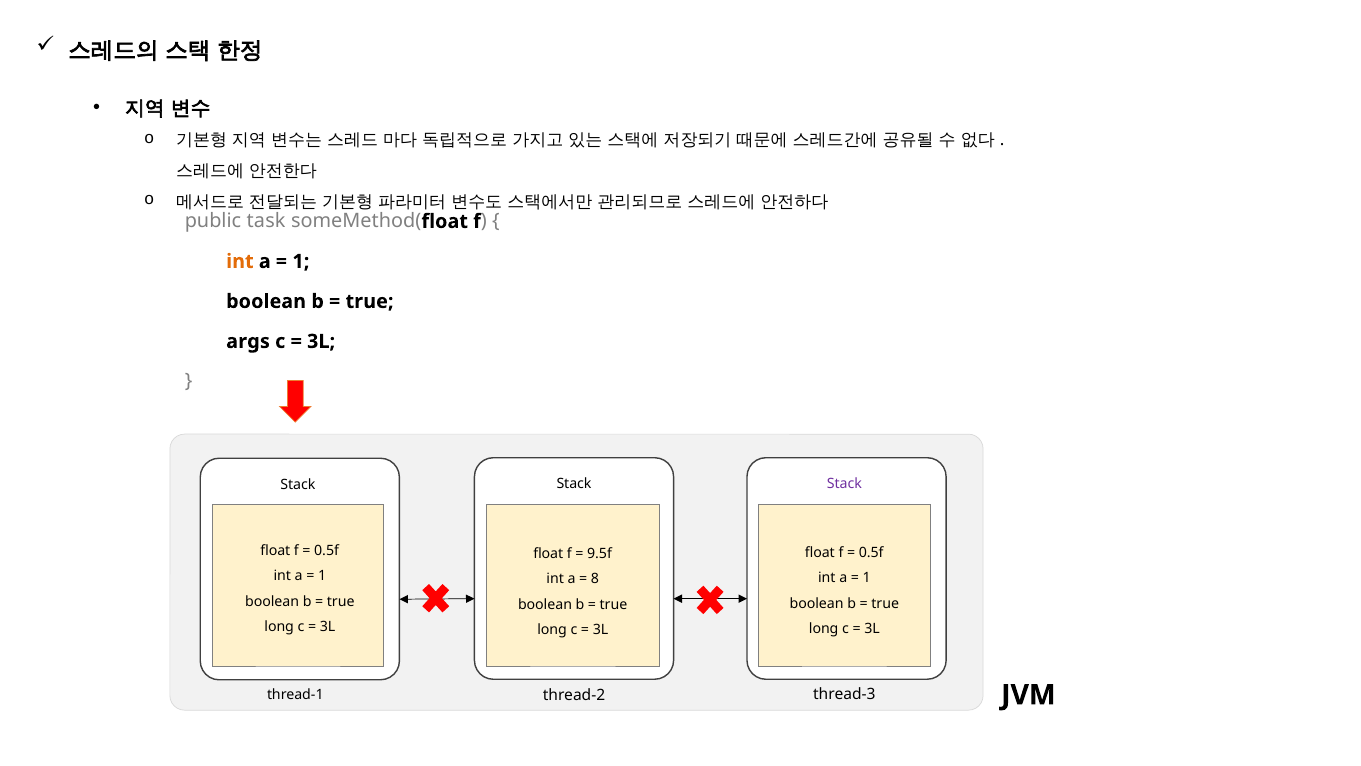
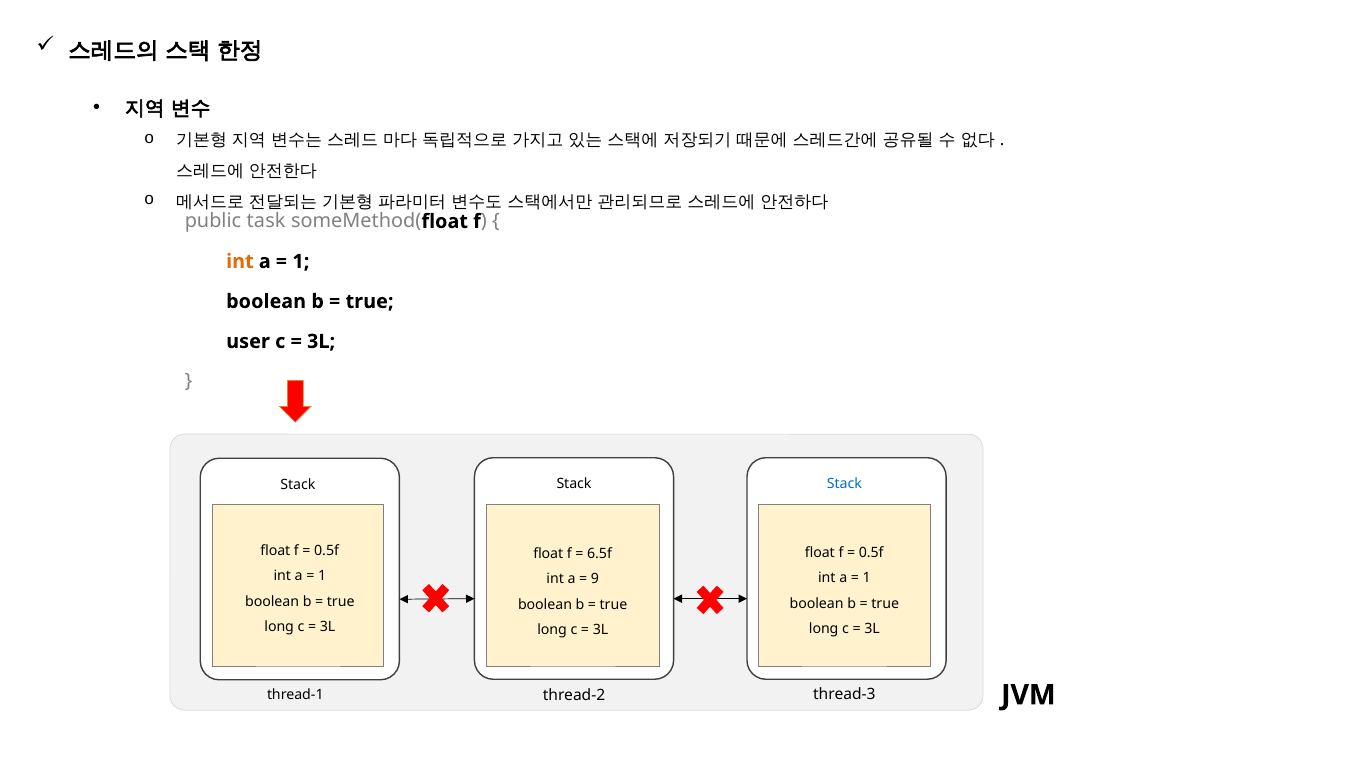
args: args -> user (248, 341)
Stack colour: purple -> blue (844, 484)
9.5f: 9.5f -> 6.5f (599, 553)
8: 8 -> 9 (595, 579)
